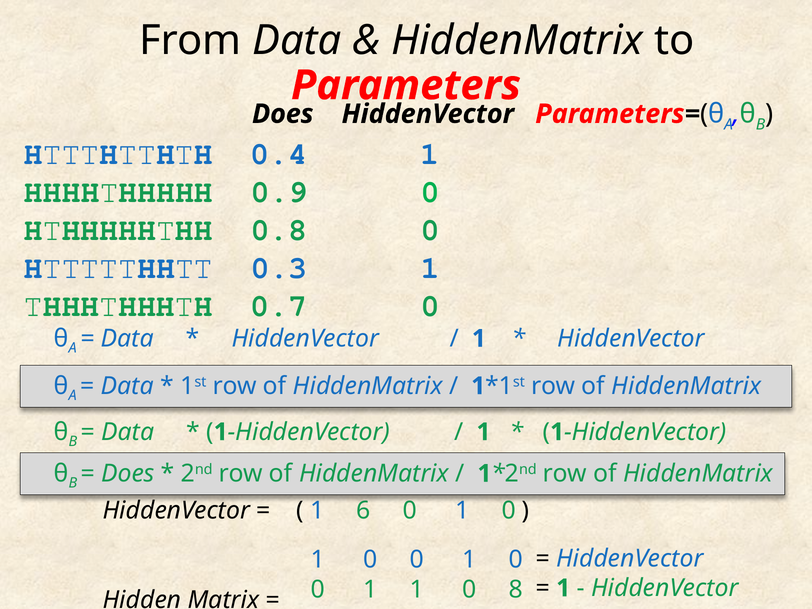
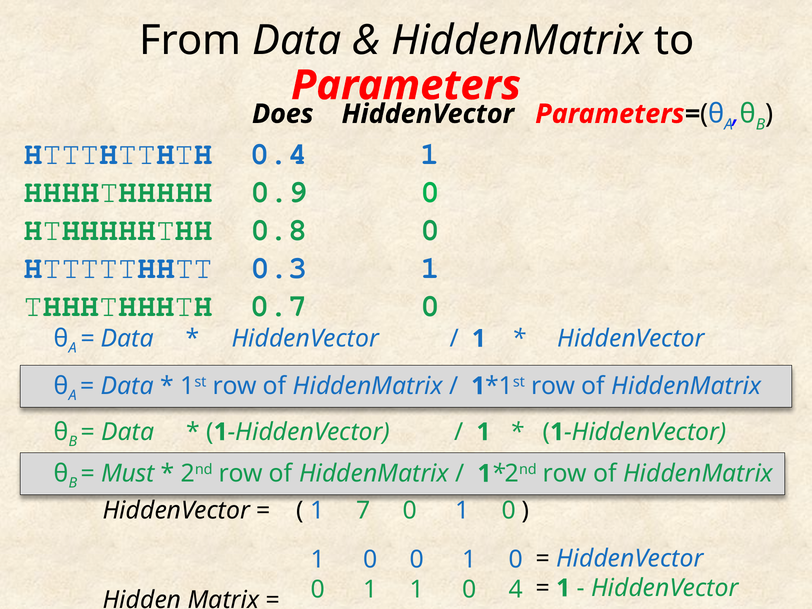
Does: Does -> Must (128, 474)
6: 6 -> 7 (363, 511)
8: 8 -> 4 (516, 589)
